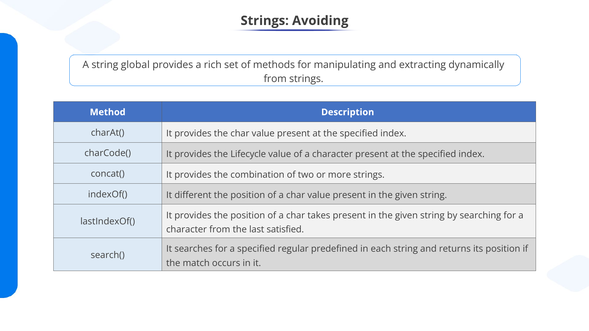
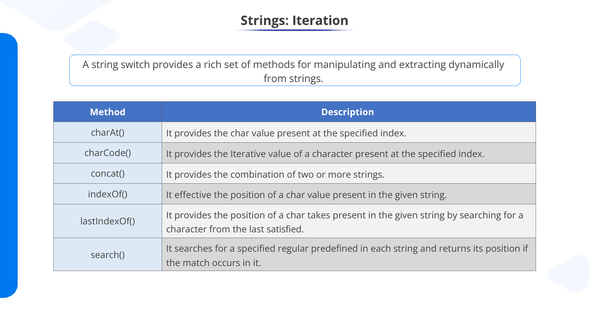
Avoiding: Avoiding -> Iteration (320, 21)
global: global -> switch (135, 65)
Lifecycle: Lifecycle -> Iterative (248, 154)
different: different -> effective (193, 195)
